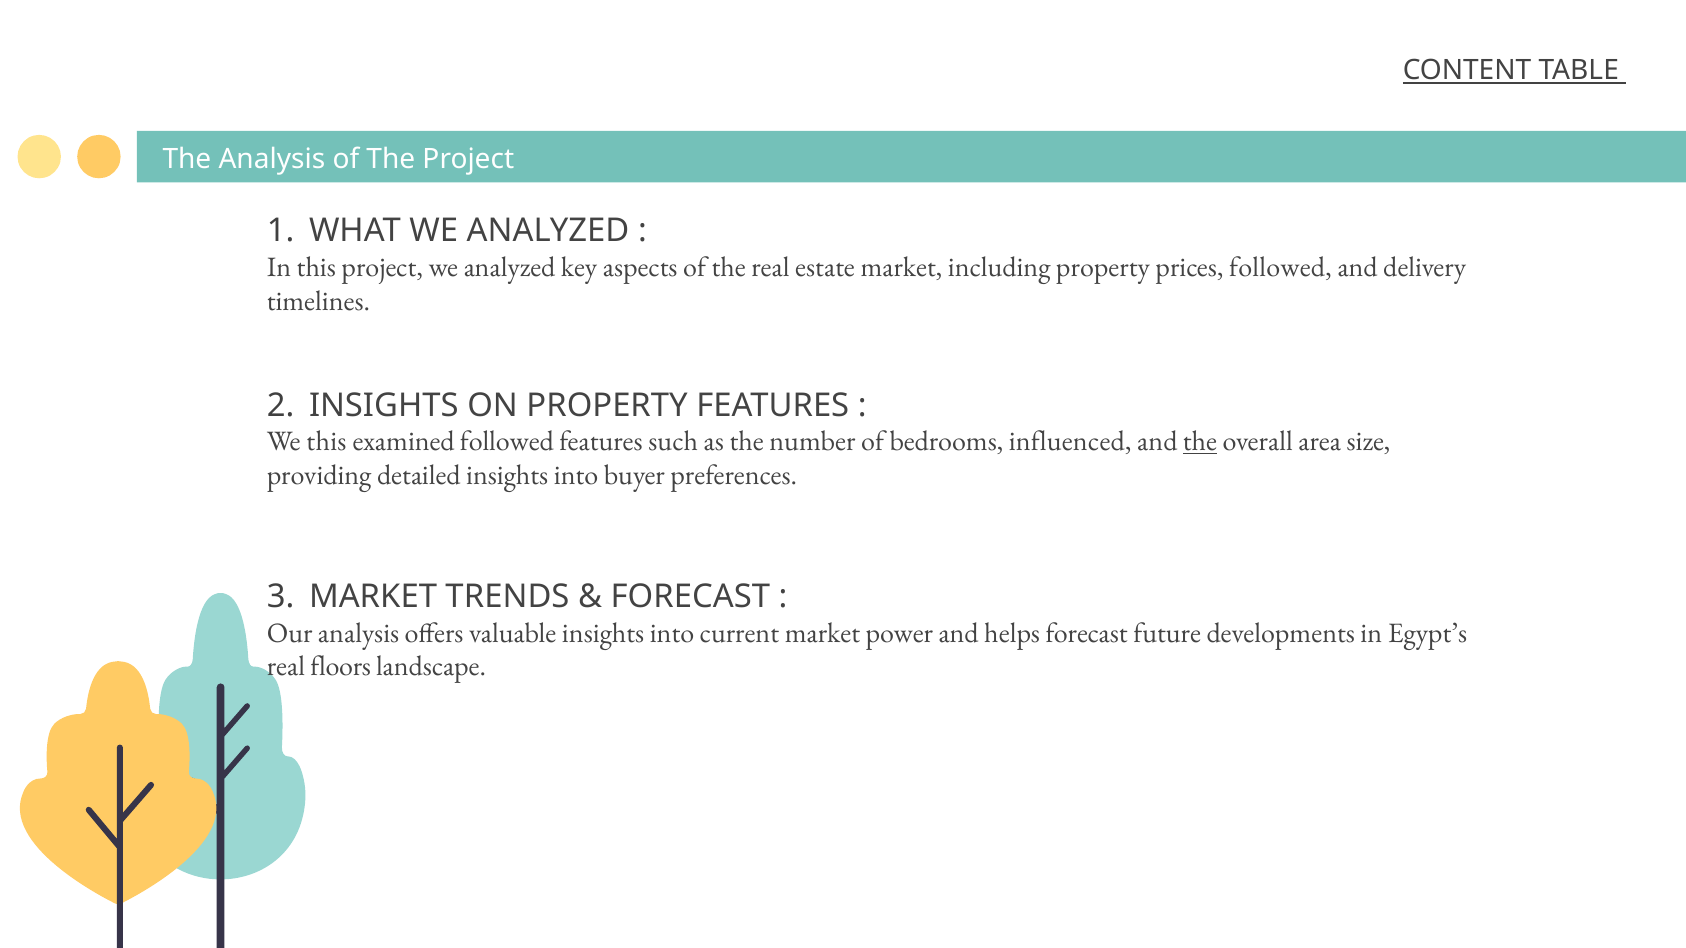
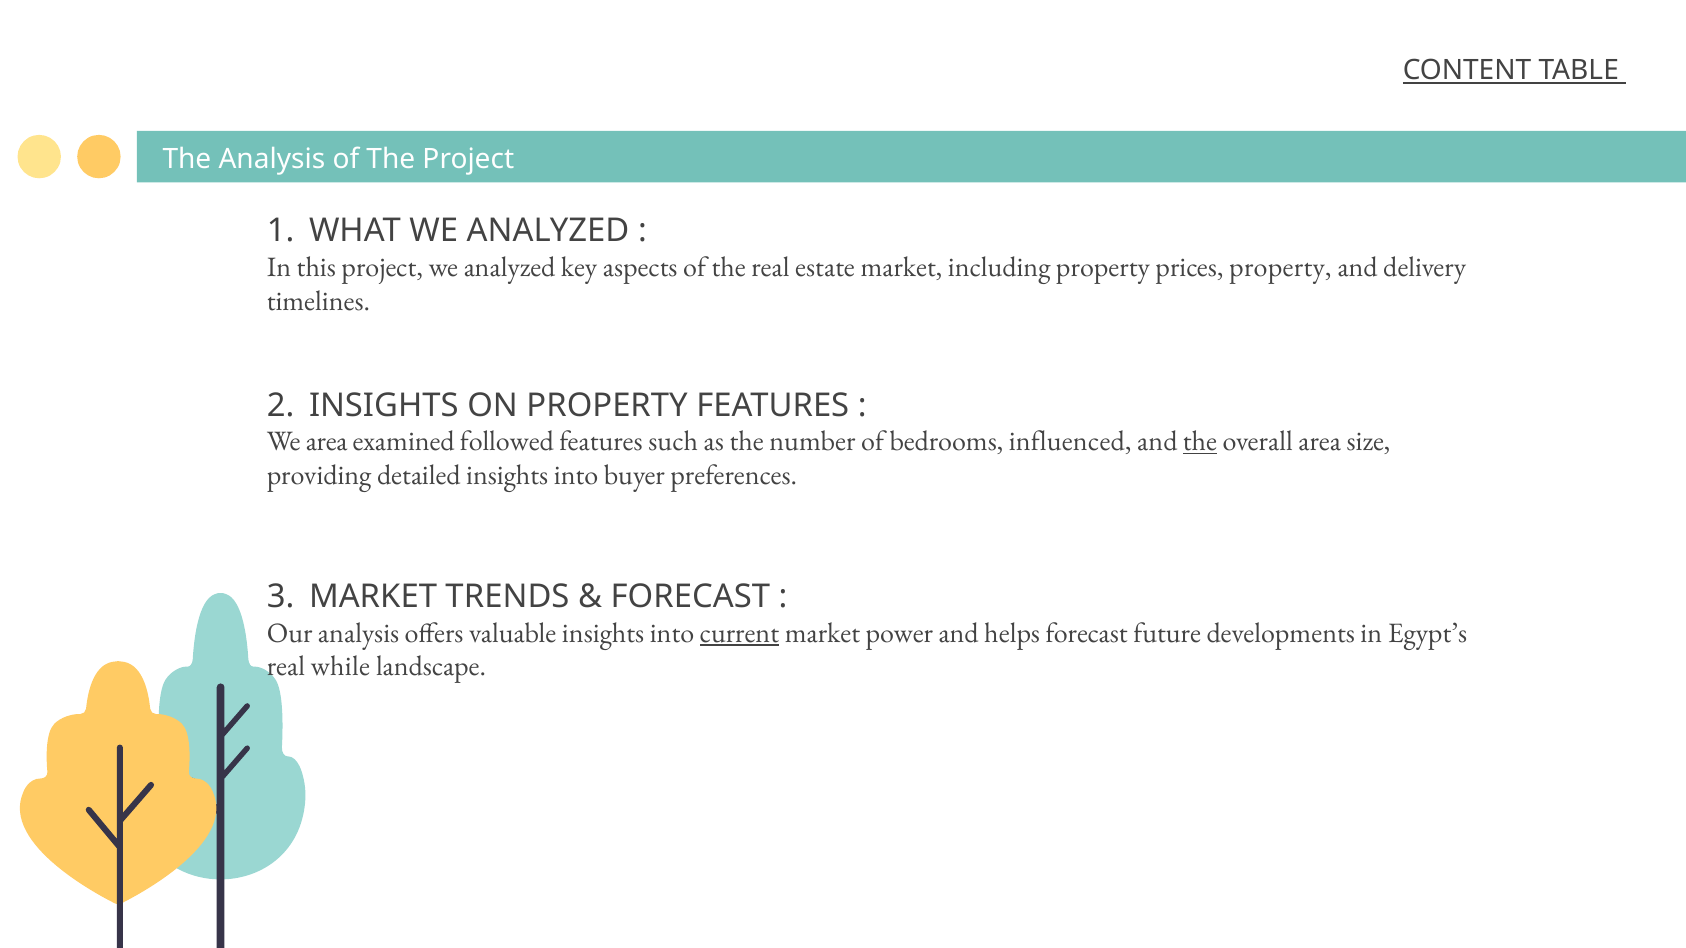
prices followed: followed -> property (1280, 267)
We this: this -> area (327, 442)
current underline: none -> present (739, 633)
floors: floors -> while (340, 667)
